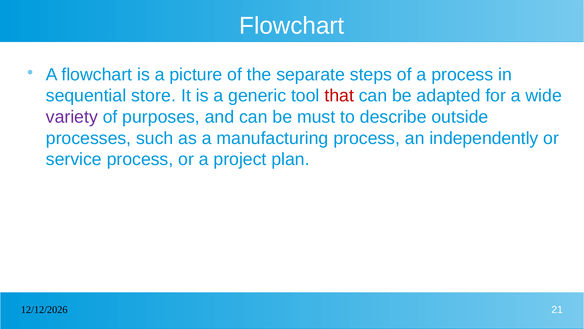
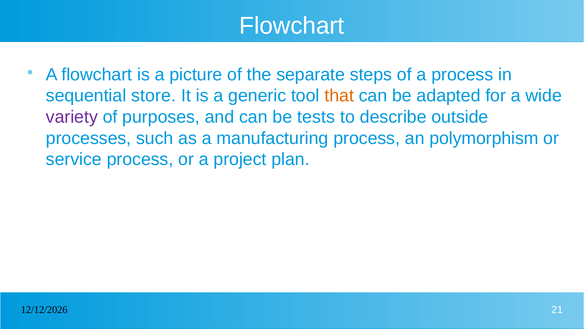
that colour: red -> orange (339, 96)
must: must -> tests (316, 117)
independently: independently -> polymorphism (484, 138)
